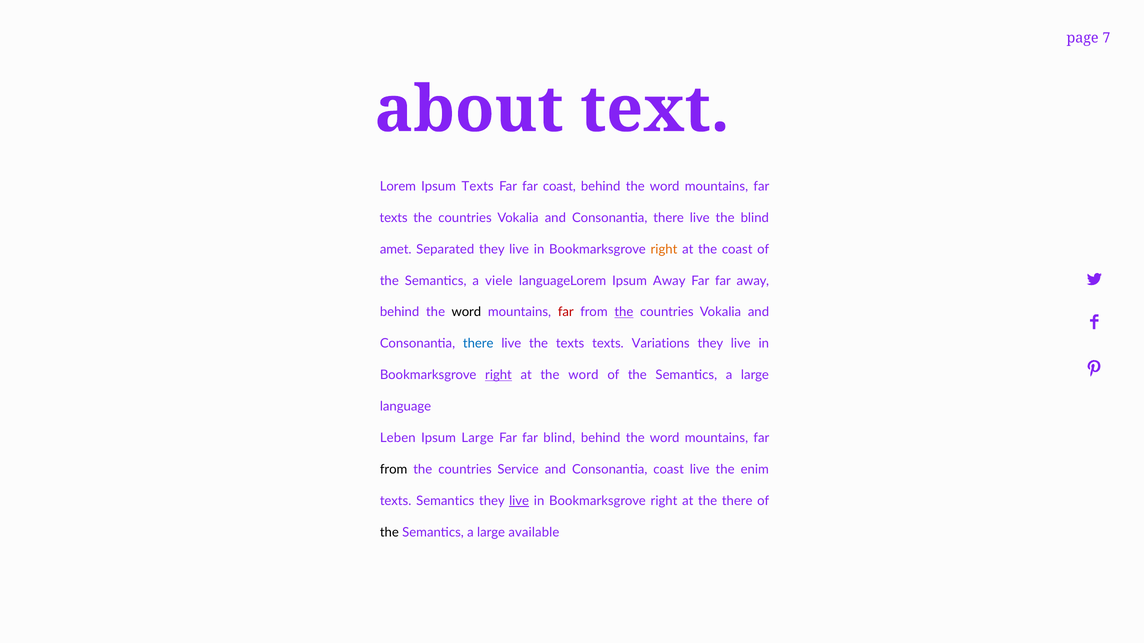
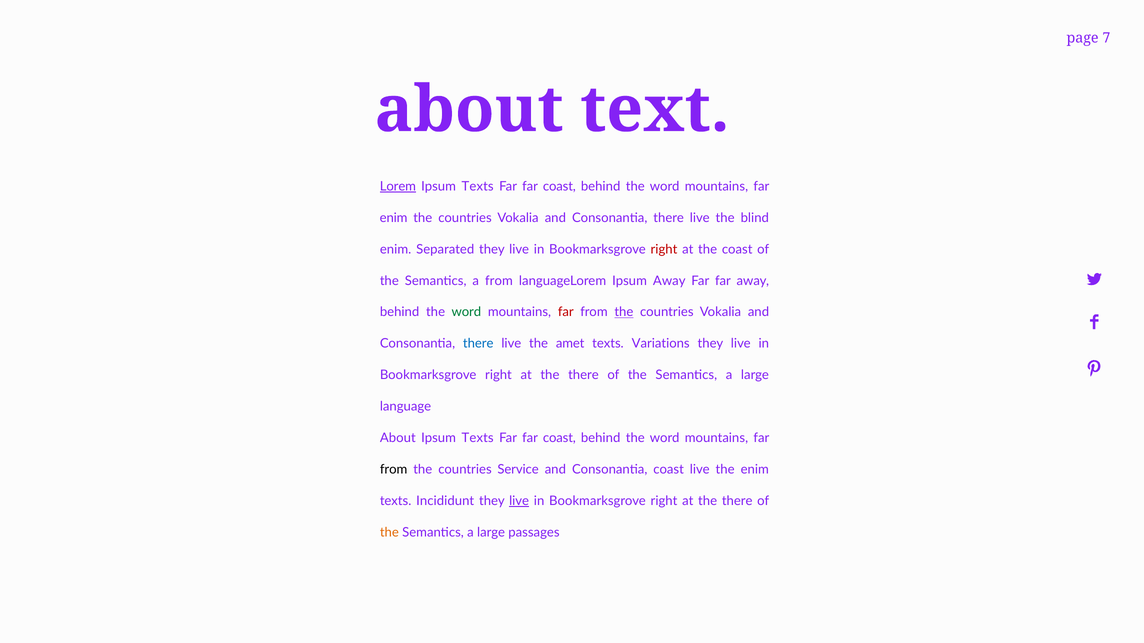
Lorem underline: none -> present (398, 186)
texts: texts -> enim (394, 218)
amet: amet -> enim (396, 249)
right colour: orange -> red (664, 249)
a viele: viele -> from (499, 281)
word colour: black -> green (466, 312)
the texts: texts -> amet (570, 344)
right underline: present -> none (498, 375)
word: word -> there (583, 375)
Leben: Leben -> About (398, 438)
Large: Large -> Texts (478, 438)
blind: blind -> coast (559, 438)
texts Semantics: Semantics -> Incididunt (445, 501)
the colour: black -> orange (389, 533)
available: available -> passages (534, 533)
